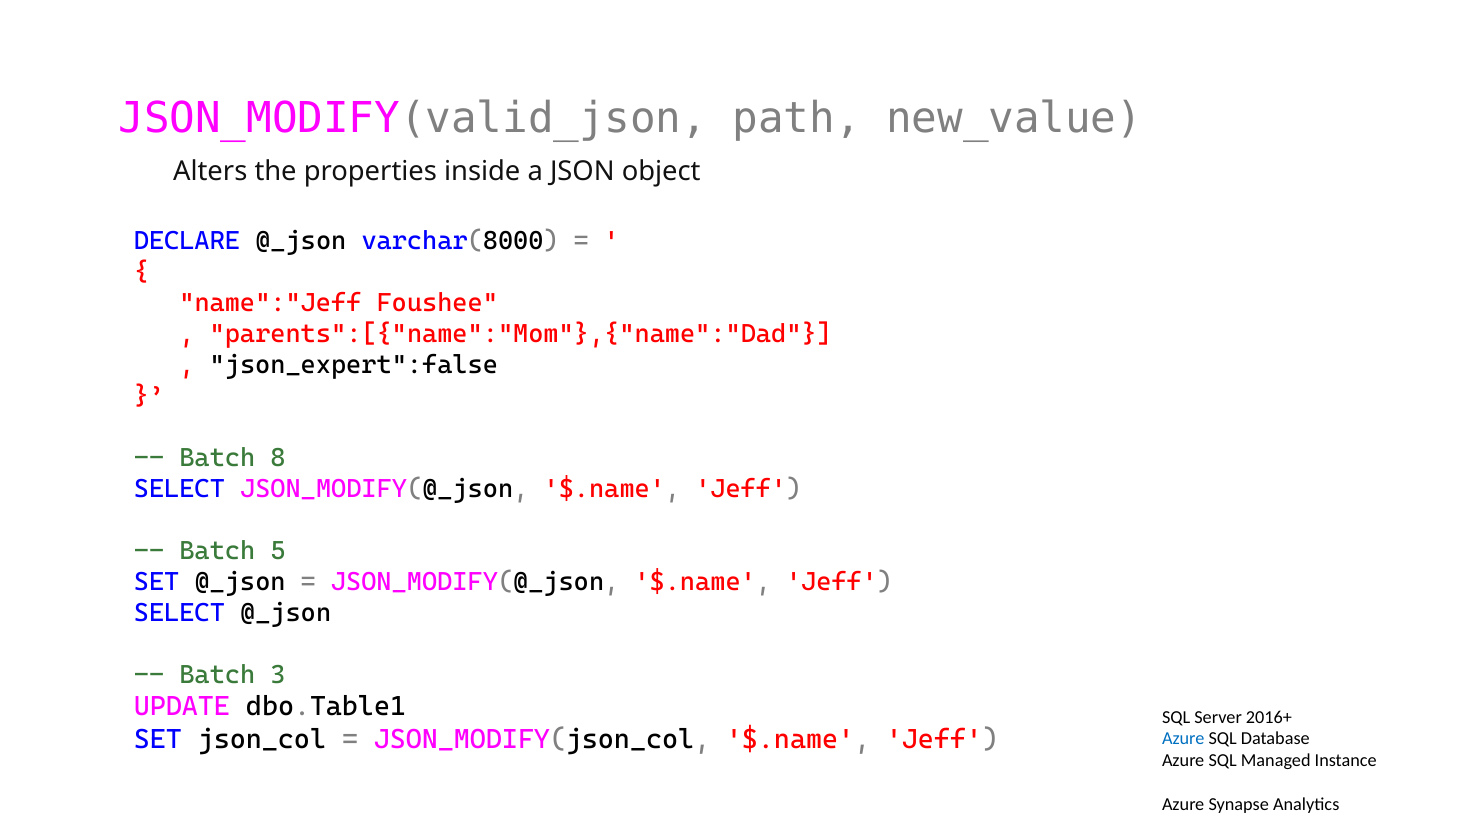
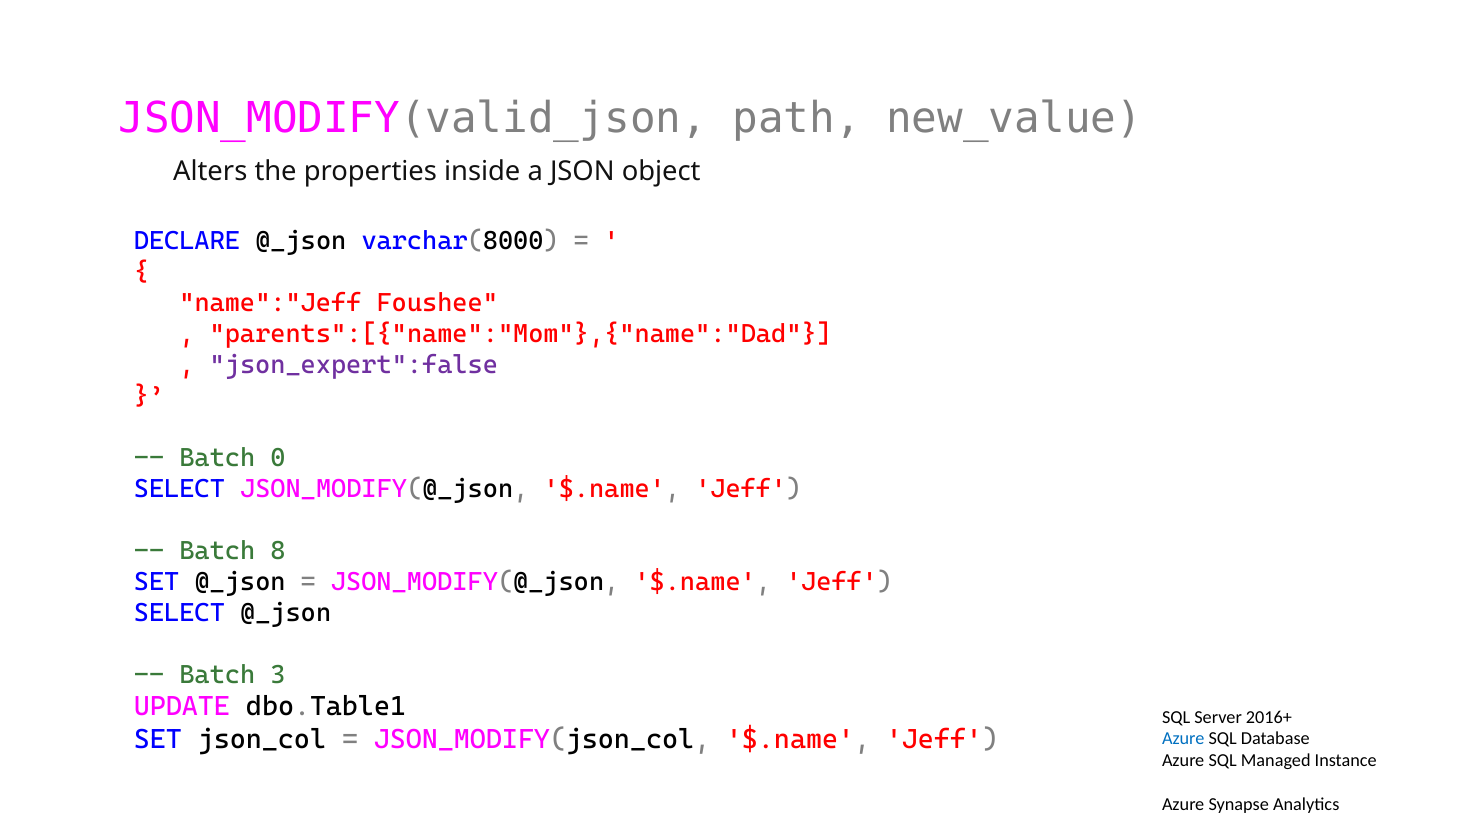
json_expert":false colour: black -> purple (354, 365)
8: 8 -> 0 (278, 458)
5: 5 -> 8 (278, 551)
